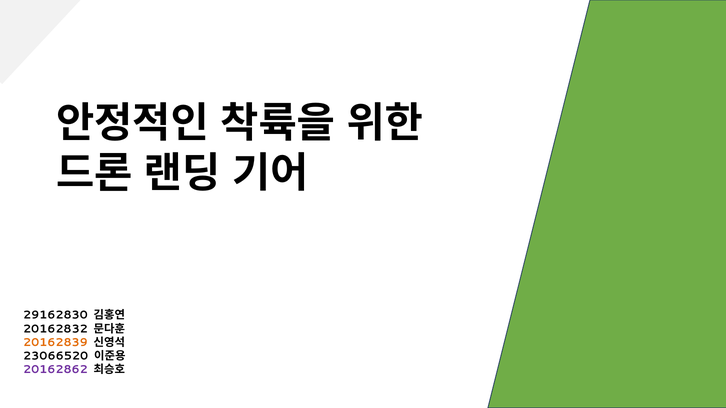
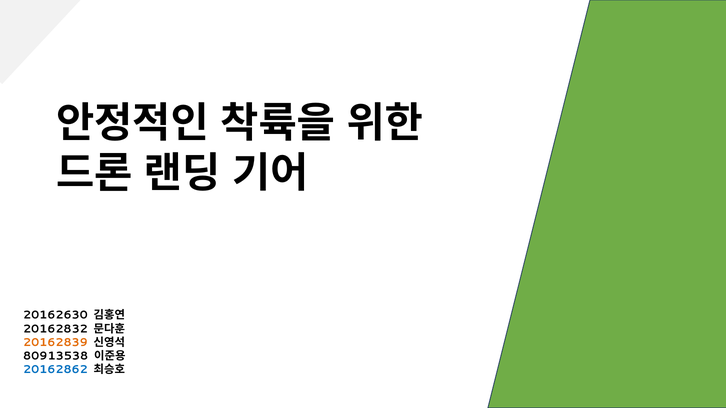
29162830: 29162830 -> 20162630 (55, 315)
23066520: 23066520 -> 80913538 (56, 356)
20162862 colour: purple -> blue (55, 370)
